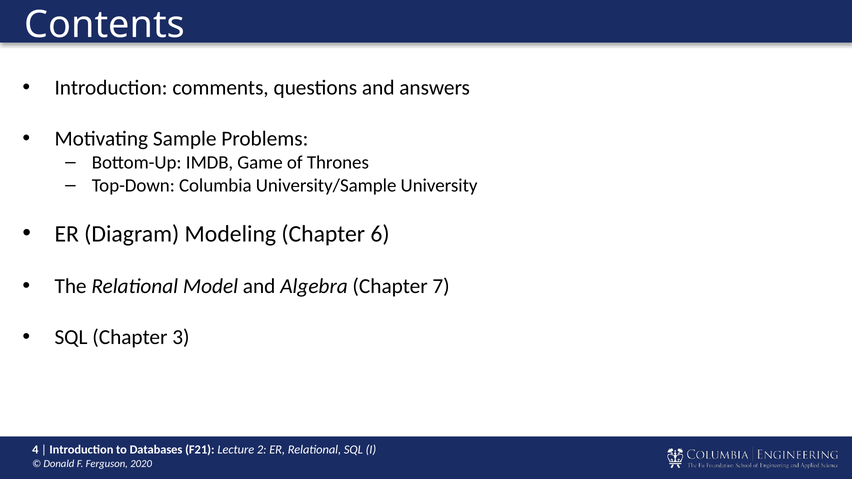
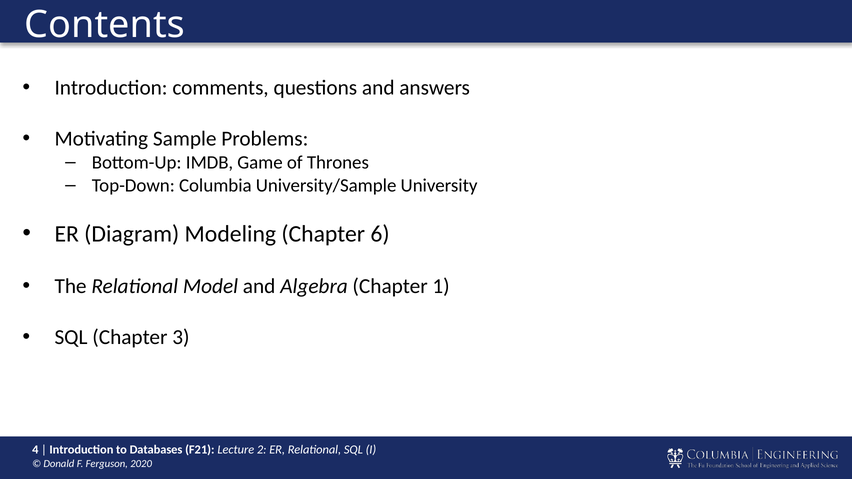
7: 7 -> 1 (441, 286)
